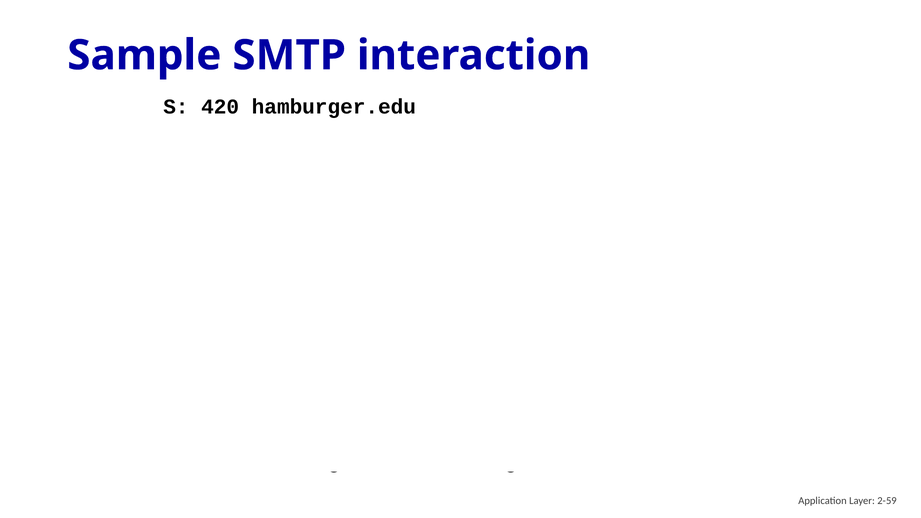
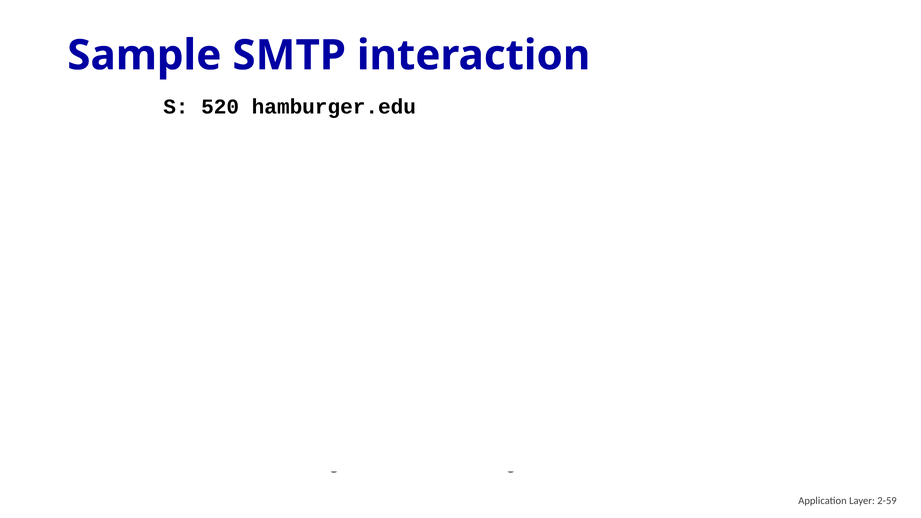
420: 420 -> 520 (220, 107)
